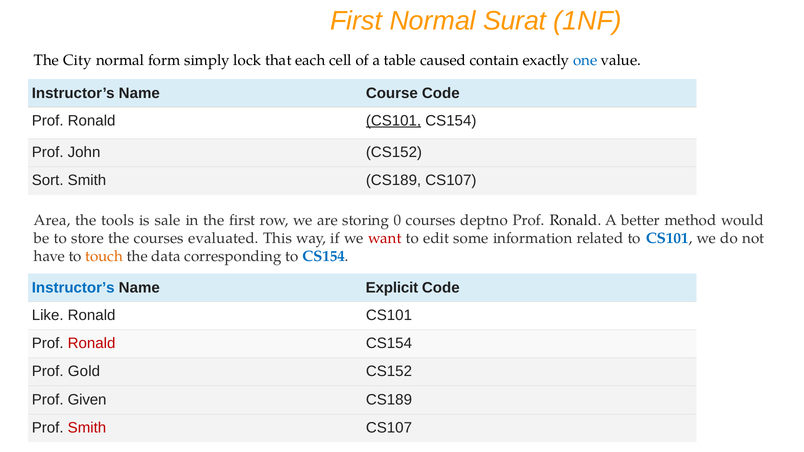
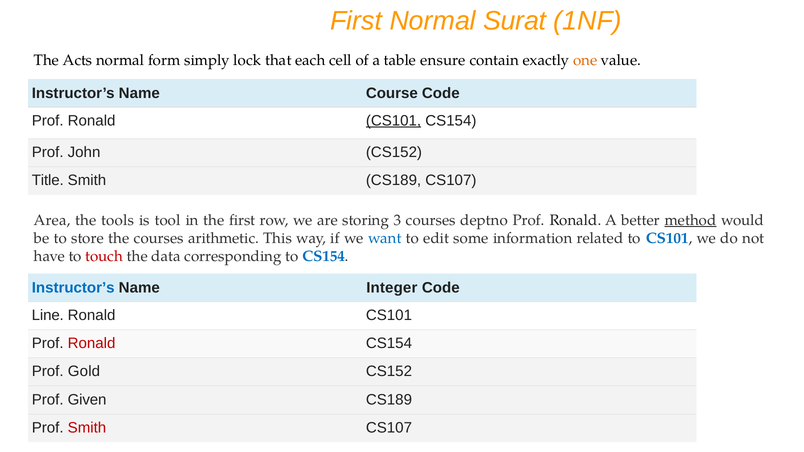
City: City -> Acts (78, 60)
caused: caused -> ensure (443, 60)
one colour: blue -> orange (585, 60)
Sort: Sort -> Title (48, 181)
sale: sale -> tool (168, 220)
0: 0 -> 3 (397, 220)
method underline: none -> present (691, 220)
evaluated: evaluated -> arithmetic (224, 238)
want colour: red -> blue (385, 238)
touch colour: orange -> red (104, 256)
Explicit: Explicit -> Integer (392, 288)
Like: Like -> Line (48, 315)
